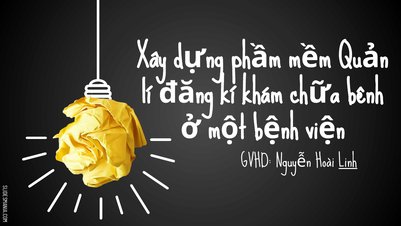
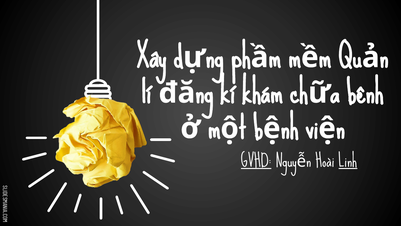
GVHD underline: none -> present (256, 161)
